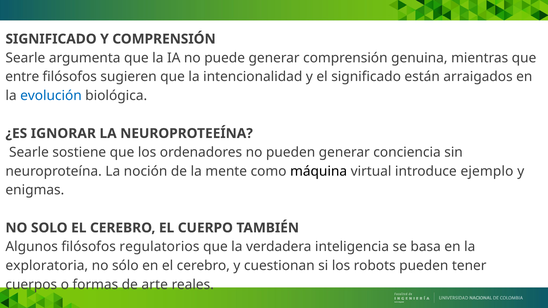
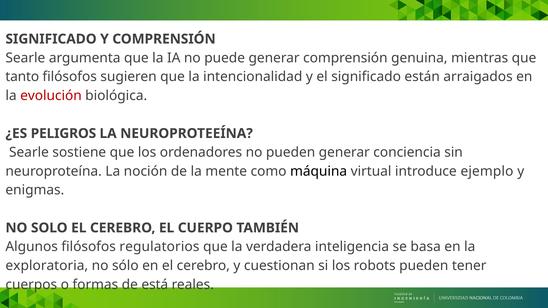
entre: entre -> tanto (22, 77)
evolución colour: blue -> red (51, 96)
IGNORAR: IGNORAR -> PELIGROS (63, 134)
arte: arte -> está (155, 285)
